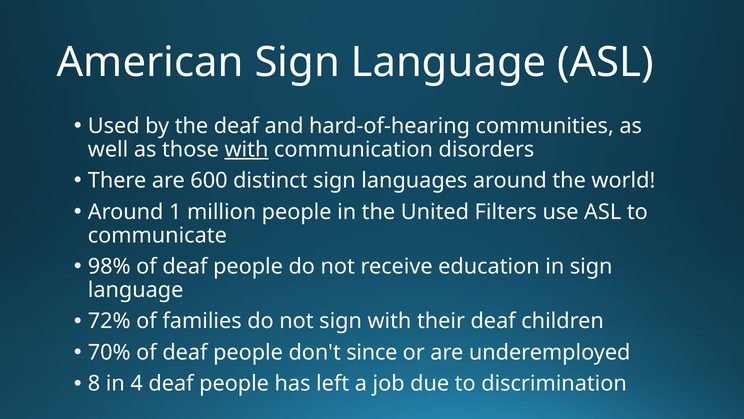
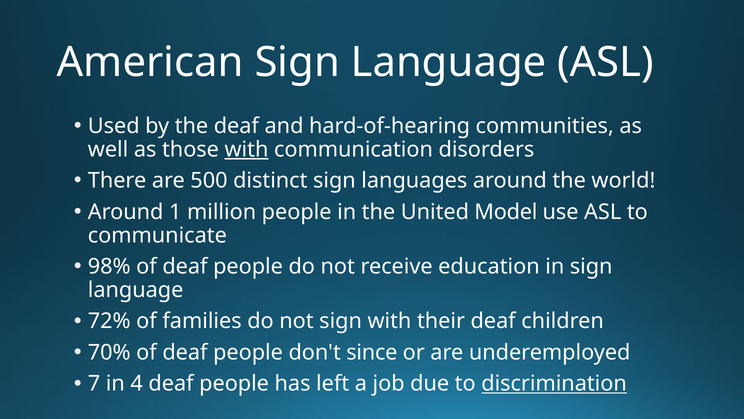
600: 600 -> 500 (209, 180)
Filters: Filters -> Model (506, 212)
8: 8 -> 7 (94, 383)
discrimination underline: none -> present (554, 383)
